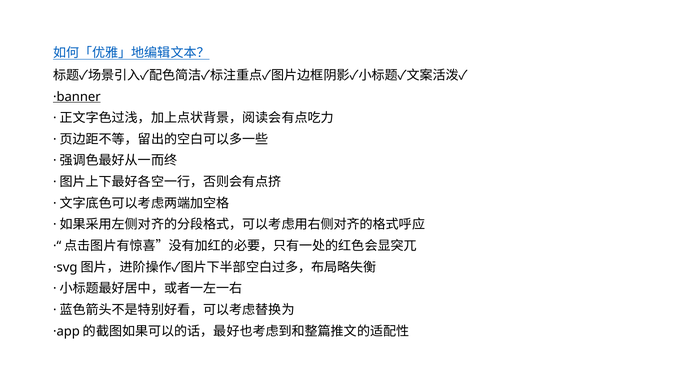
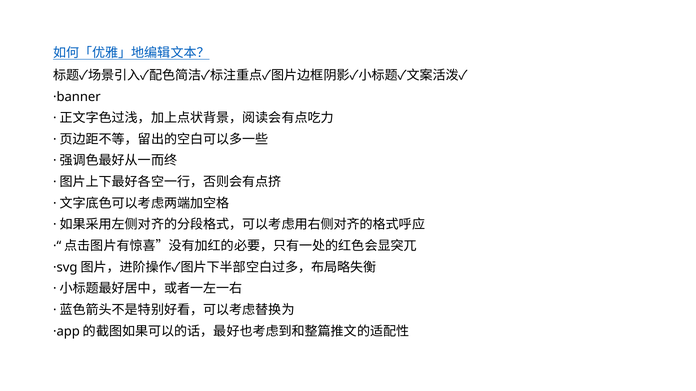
·banner underline: present -> none (77, 97)
